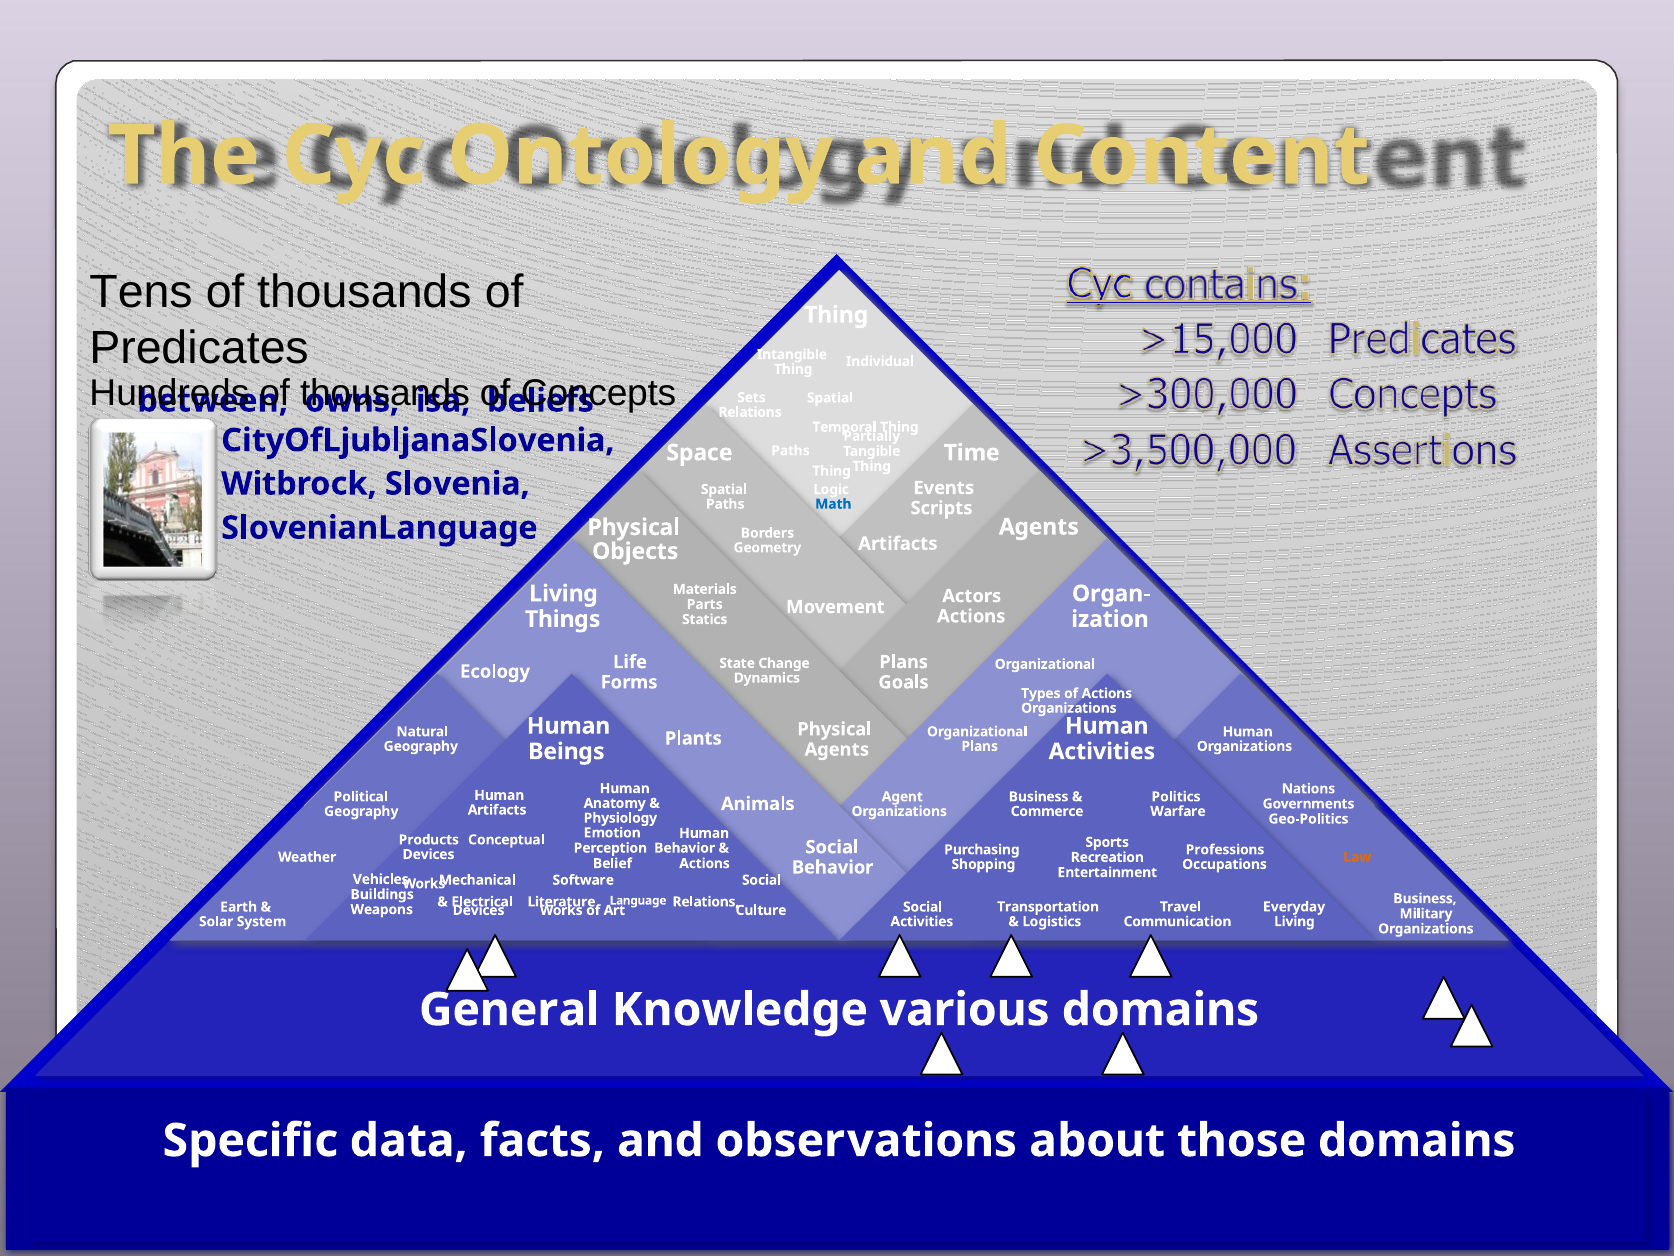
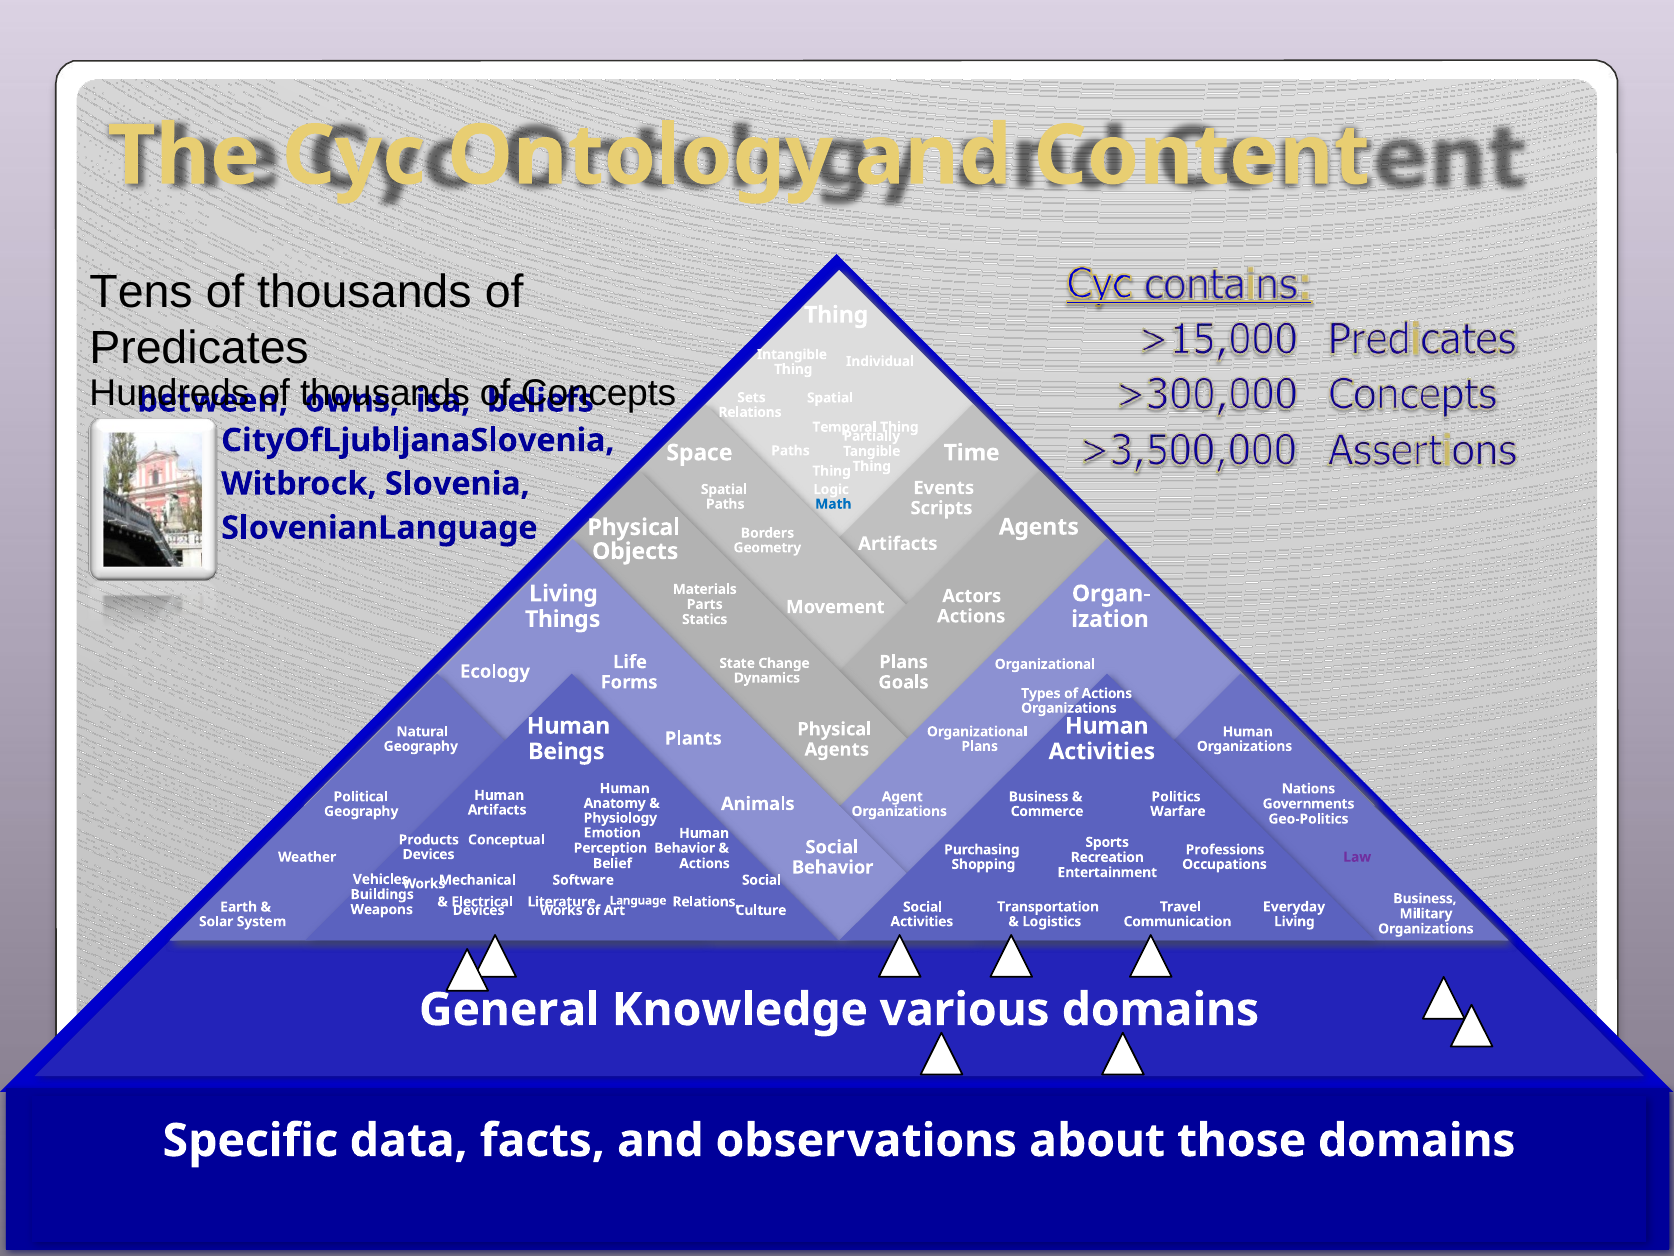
Law colour: orange -> purple (1357, 857)
